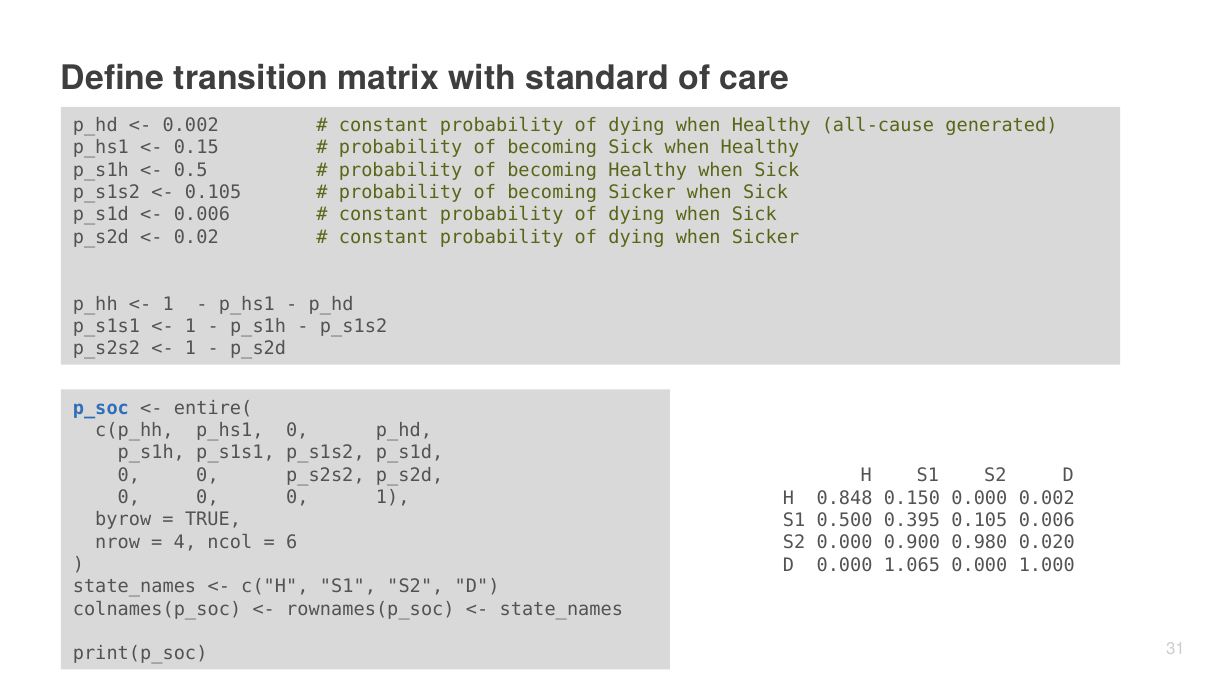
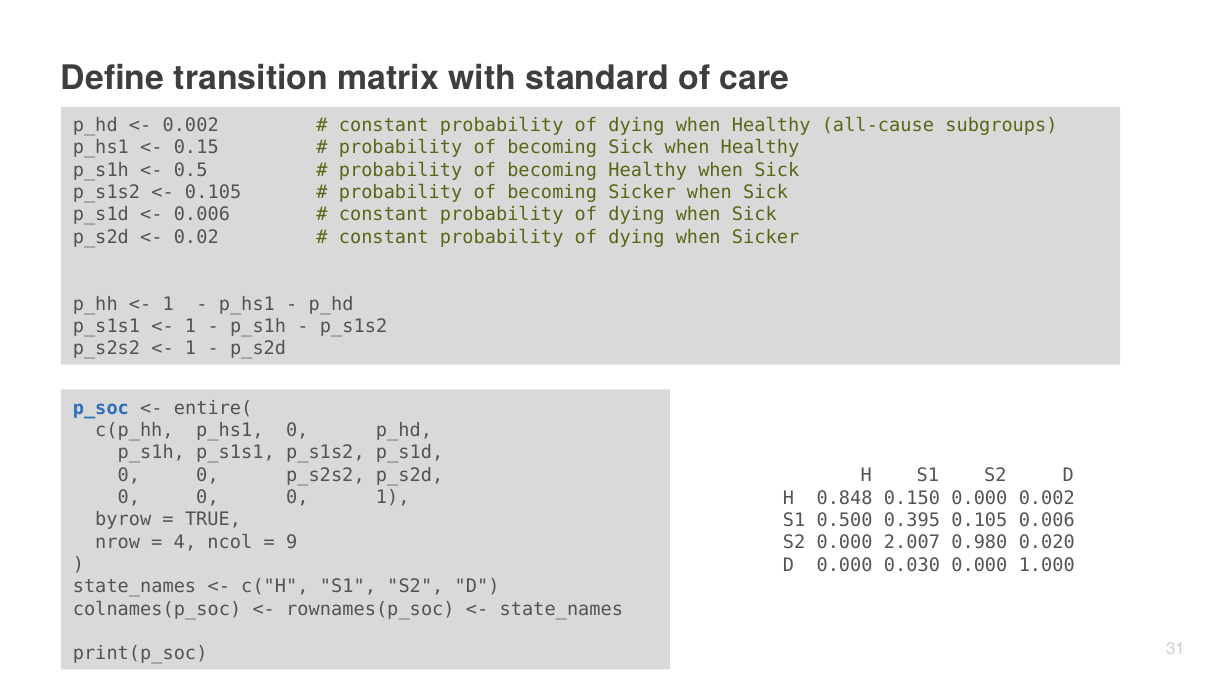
generated: generated -> subgroups (1001, 125)
6: 6 -> 9 (292, 542)
0.900: 0.900 -> 2.007 (912, 543)
1.065: 1.065 -> 0.030 (912, 565)
